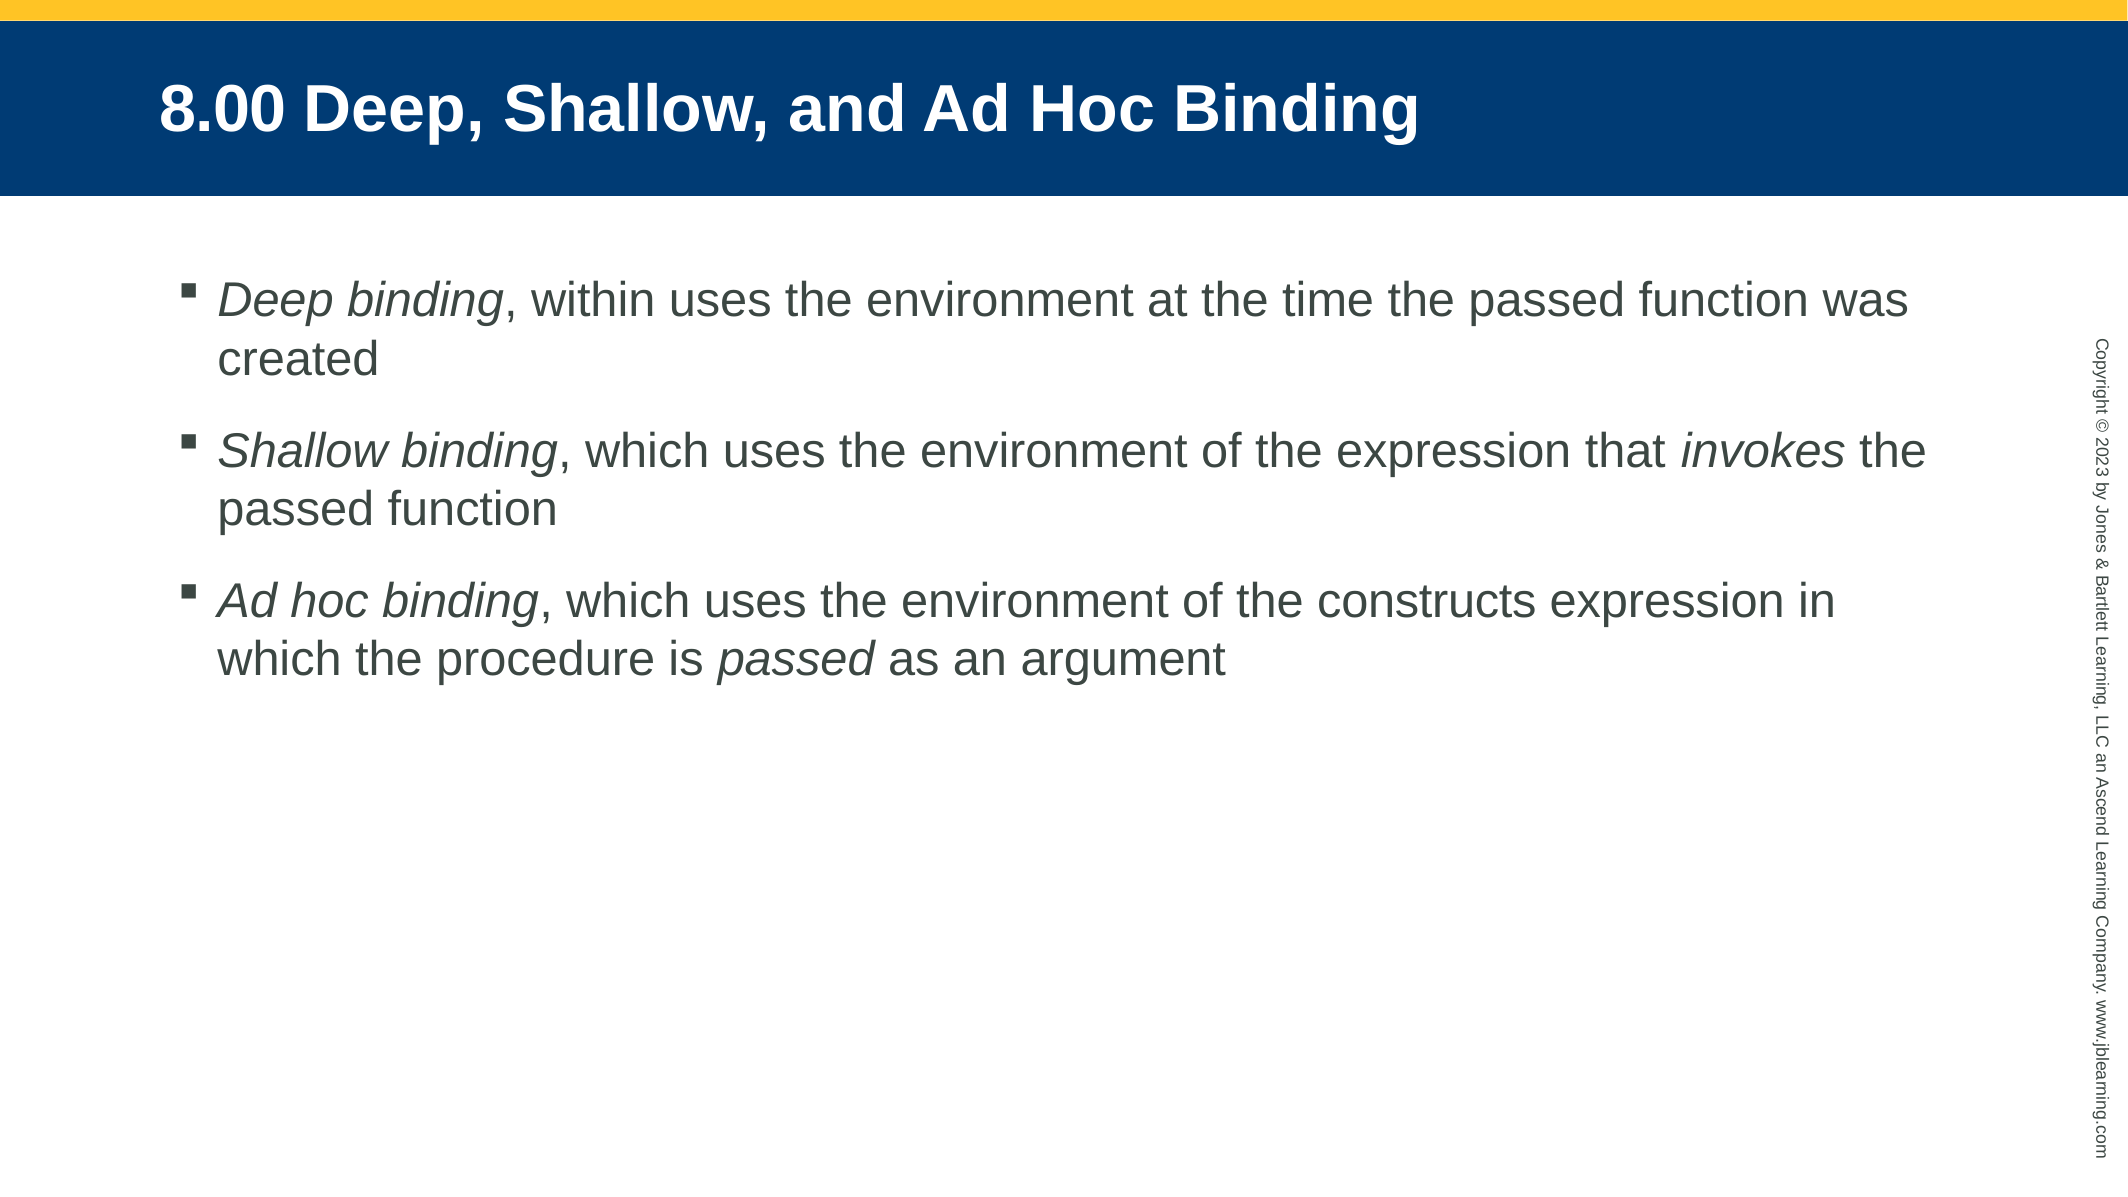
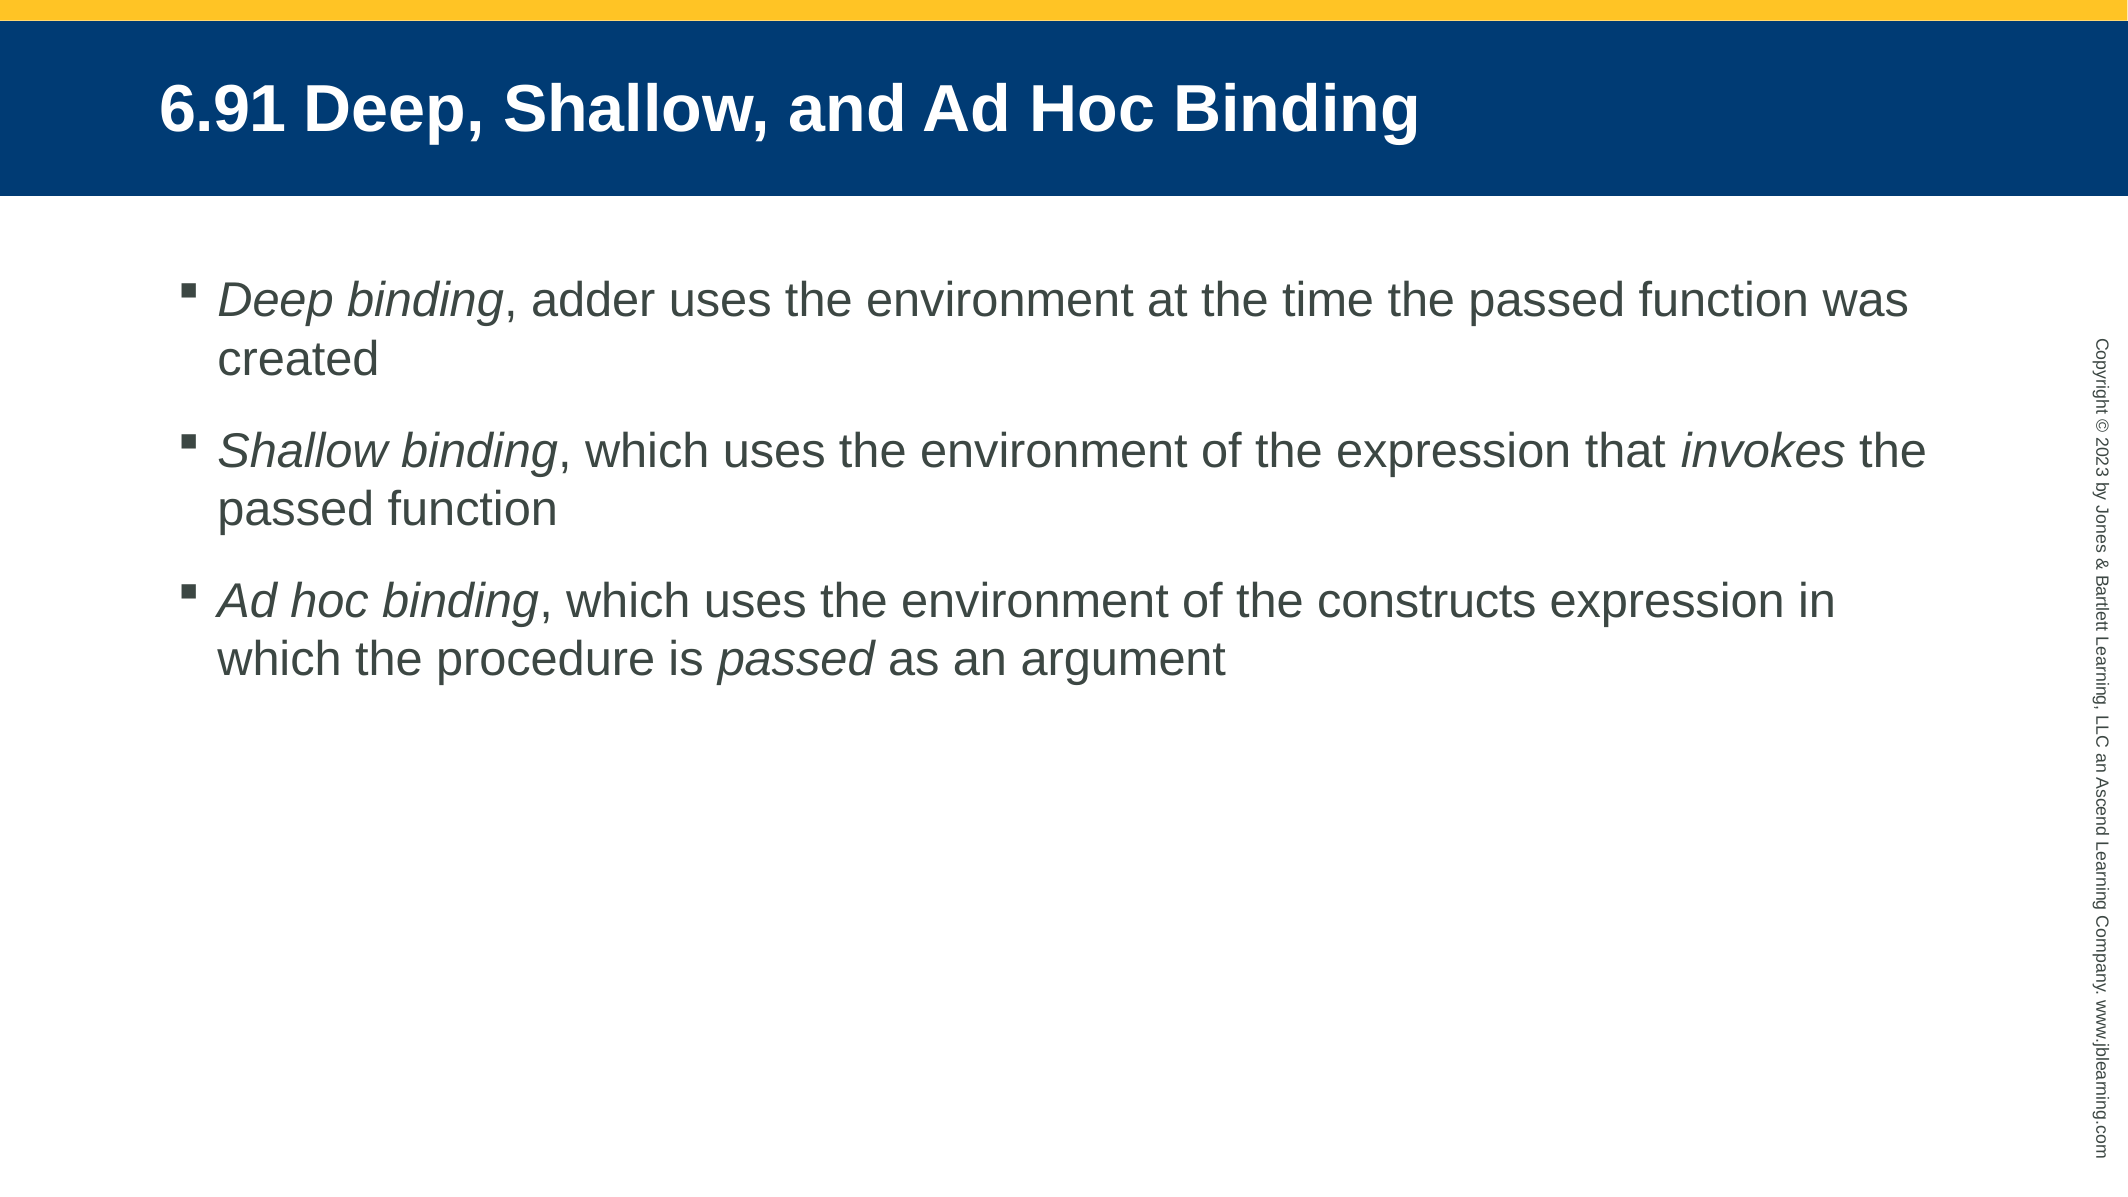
8.00: 8.00 -> 6.91 (223, 109)
within: within -> adder (593, 301)
